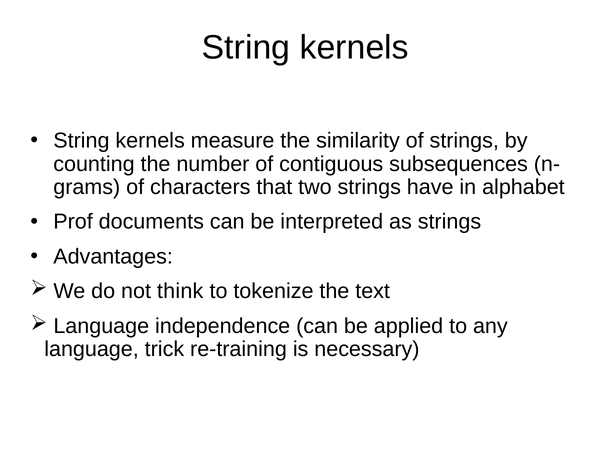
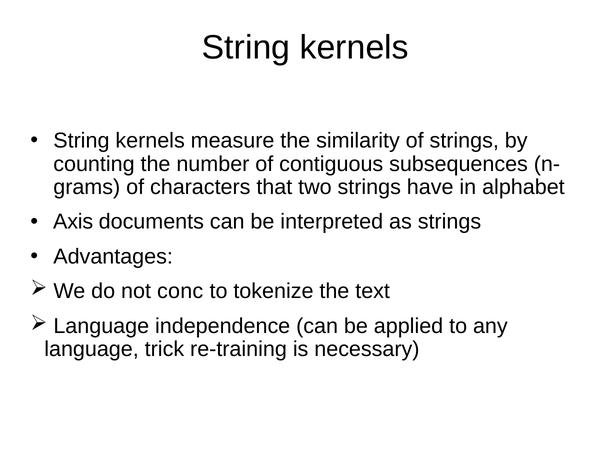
Prof: Prof -> Axis (73, 222)
think: think -> conc (180, 291)
